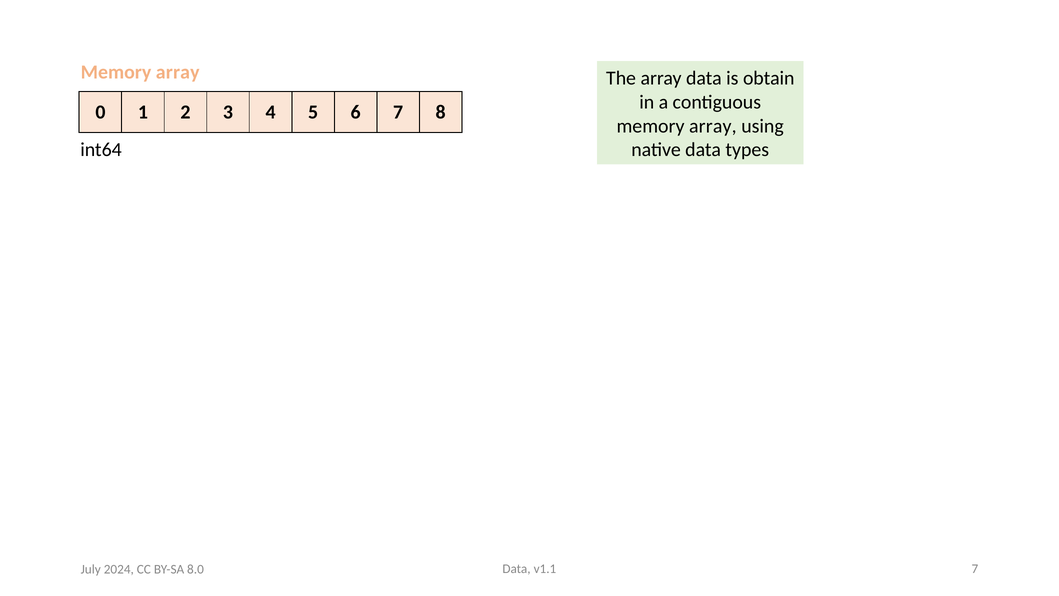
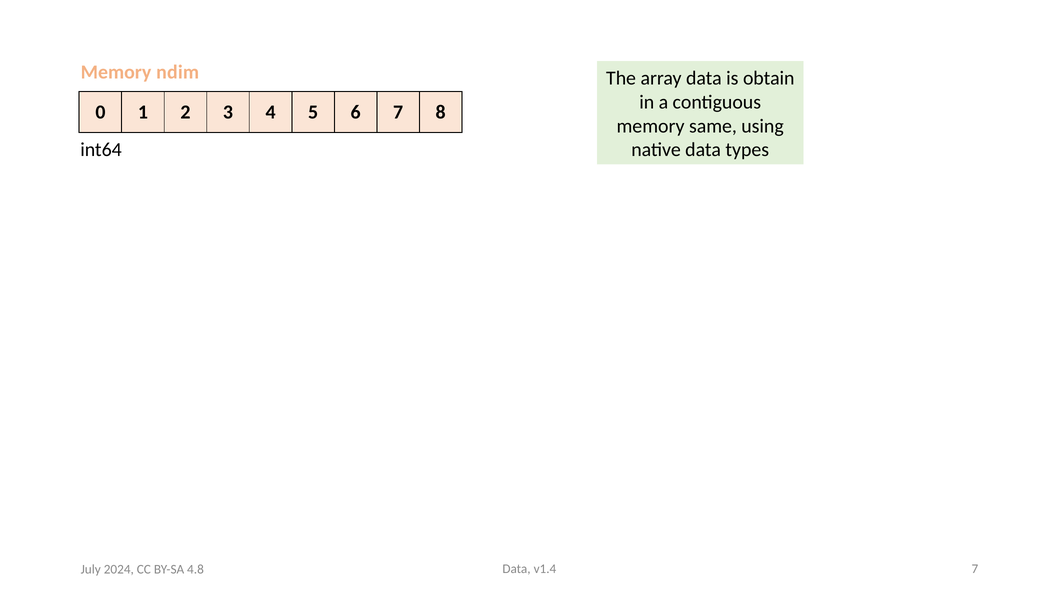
array: array -> ndim (178, 72)
array: array -> same (713, 126)
v1.1: v1.1 -> v1.4 (545, 569)
8.0: 8.0 -> 4.8 (195, 569)
